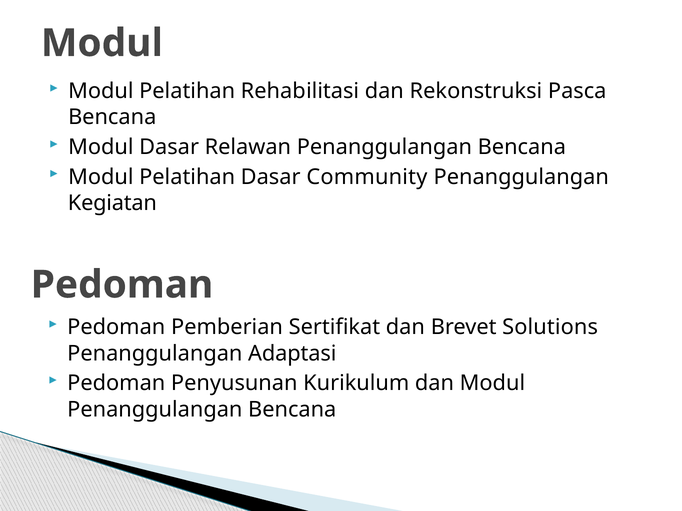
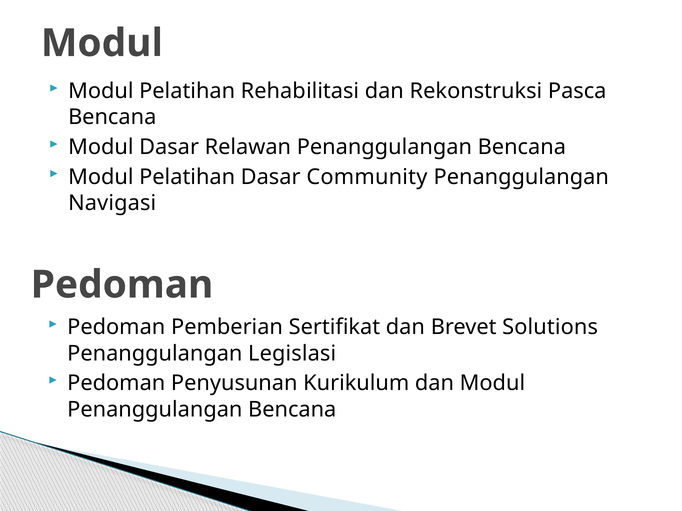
Kegiatan: Kegiatan -> Navigasi (112, 203)
Adaptasi: Adaptasi -> Legislasi (292, 354)
